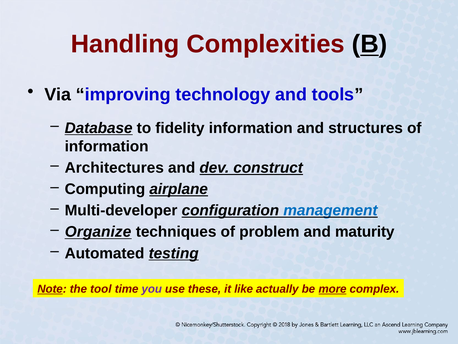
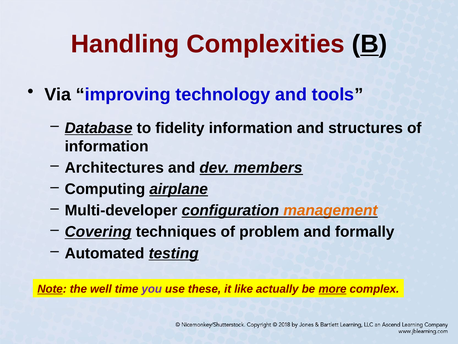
construct: construct -> members (268, 167)
management colour: blue -> orange (330, 210)
Organize: Organize -> Covering (98, 232)
maturity: maturity -> formally (365, 232)
tool: tool -> well (101, 289)
